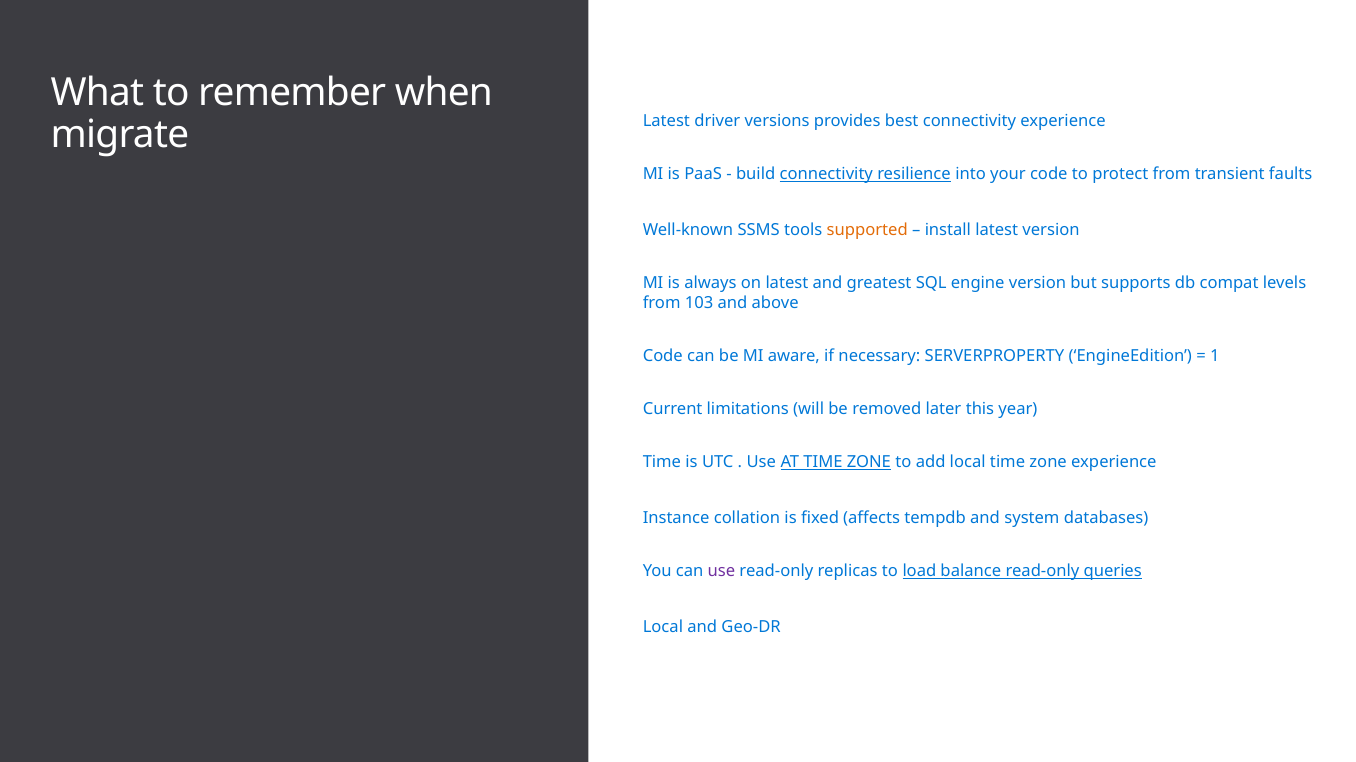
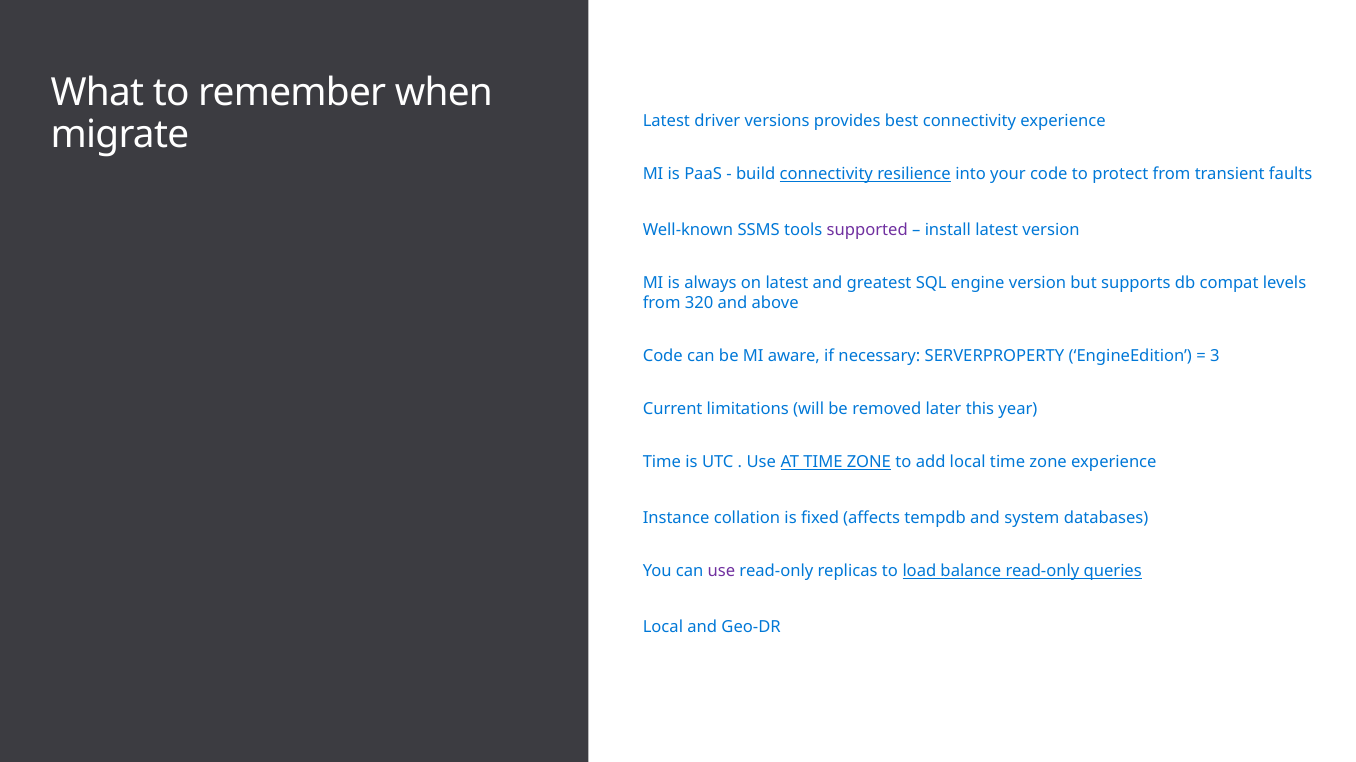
supported colour: orange -> purple (867, 230)
103: 103 -> 320 (699, 303)
1: 1 -> 3 (1215, 356)
